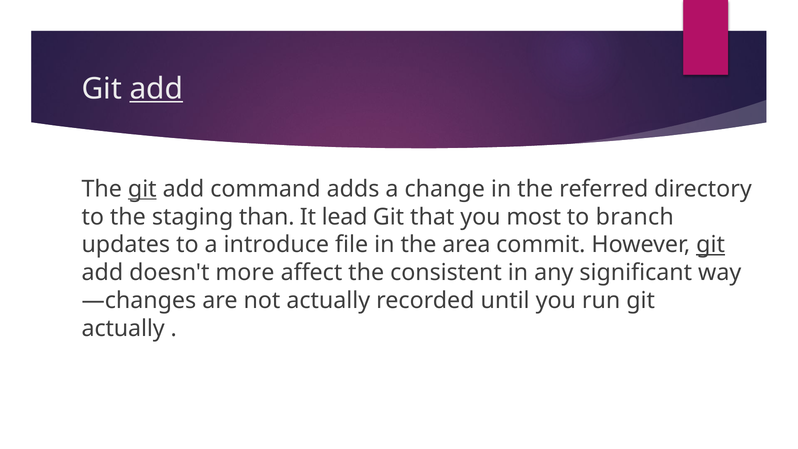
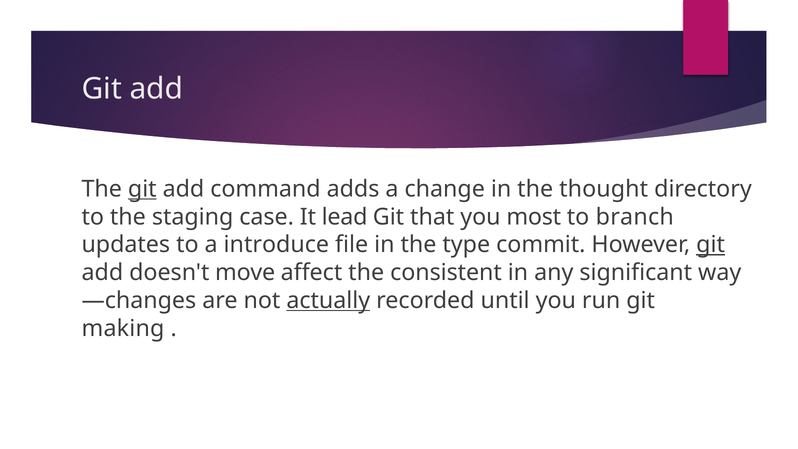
add underline: present -> none (156, 89)
referred: referred -> thought (604, 189)
than: than -> case (267, 217)
area: area -> type (466, 245)
more: more -> move (245, 273)
actually underline: none -> present (328, 300)
actually: actually -> making (123, 328)
